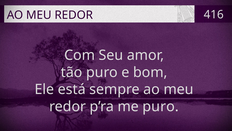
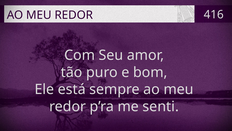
me puro: puro -> senti (161, 106)
